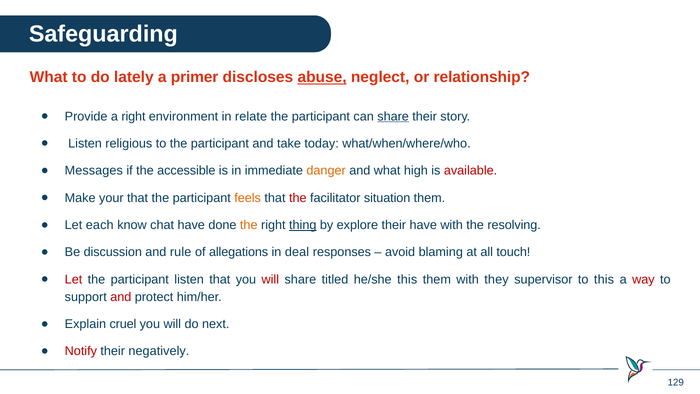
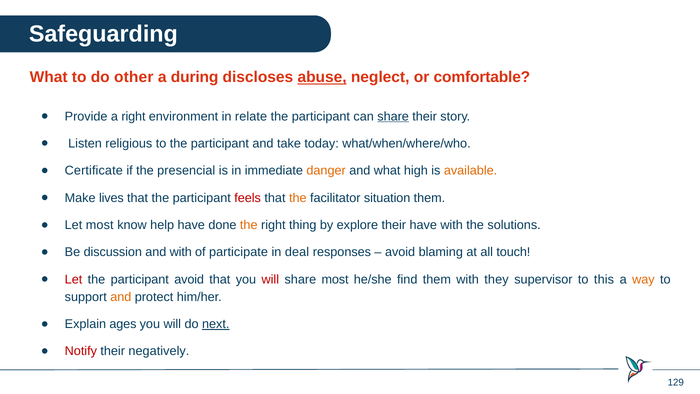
lately: lately -> other (134, 77)
primer: primer -> during (195, 77)
relationship: relationship -> comfortable (482, 77)
Messages: Messages -> Certificate (94, 171)
accessible: accessible -> presencial (186, 171)
available colour: red -> orange (471, 171)
your: your -> lives (111, 198)
feels colour: orange -> red (248, 198)
the colour: red -> orange (298, 198)
Let each: each -> most (100, 225)
chat: chat -> help (162, 225)
thing underline: present -> none (303, 225)
resolving: resolving -> solutions (514, 225)
and rule: rule -> with (181, 252)
allegations: allegations -> participate (239, 252)
participant listen: listen -> avoid (189, 279)
share titled: titled -> most (335, 279)
he/she this: this -> find (407, 279)
way colour: red -> orange (643, 279)
and colour: red -> orange (121, 297)
cruel: cruel -> ages (123, 324)
next underline: none -> present (216, 324)
